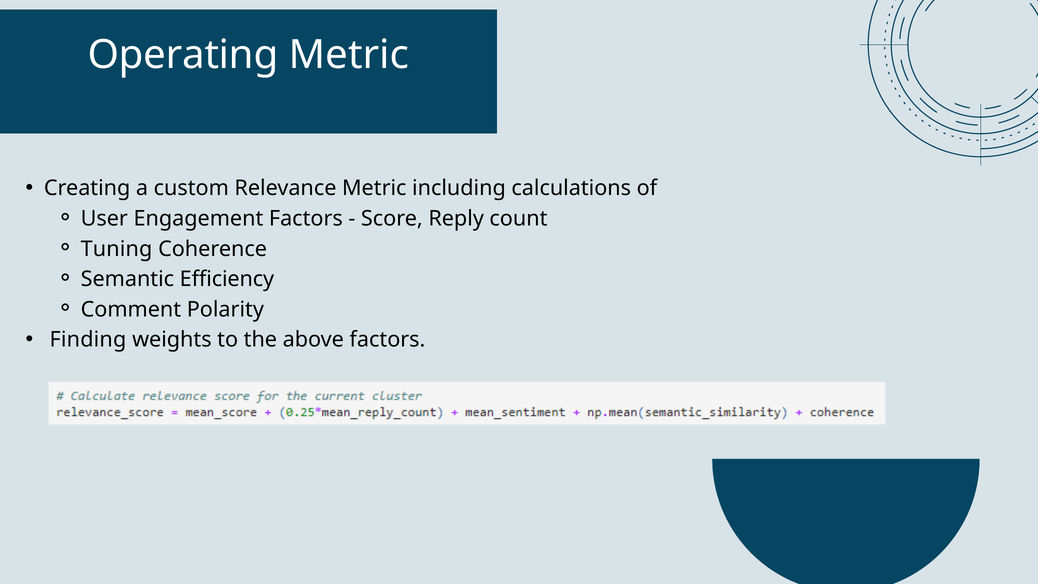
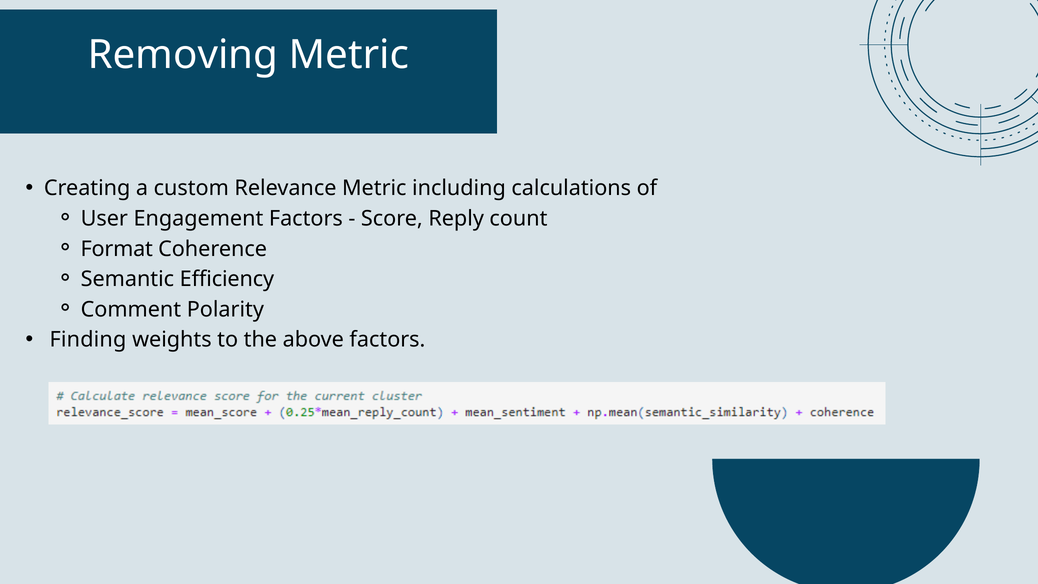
Operating: Operating -> Removing (183, 55)
Tuning: Tuning -> Format (117, 249)
